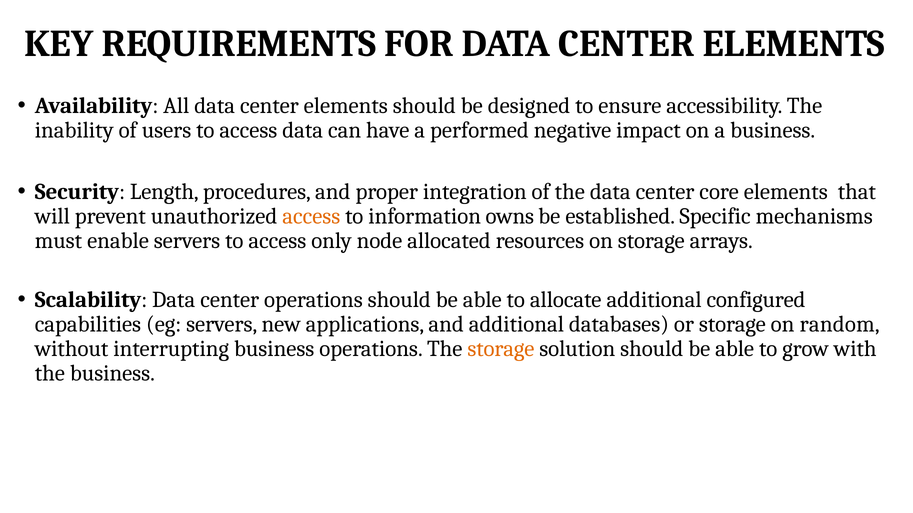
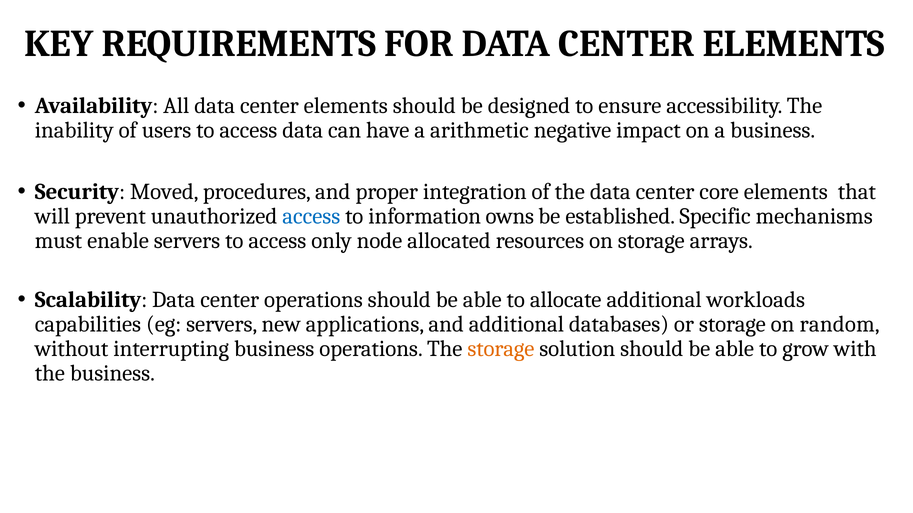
performed: performed -> arithmetic (479, 130)
Length: Length -> Moved (164, 192)
access colour: orange -> blue (311, 216)
configured: configured -> workloads (756, 300)
